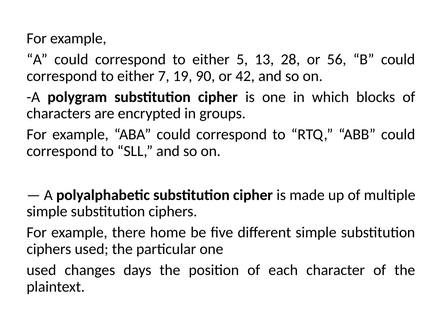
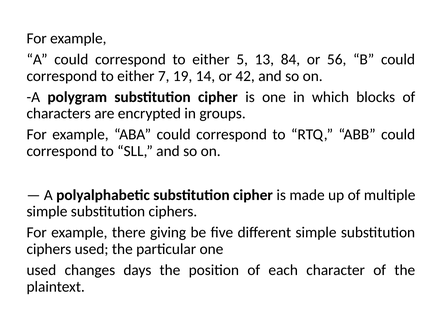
28: 28 -> 84 (290, 59)
90: 90 -> 14 (205, 76)
home: home -> giving (168, 232)
